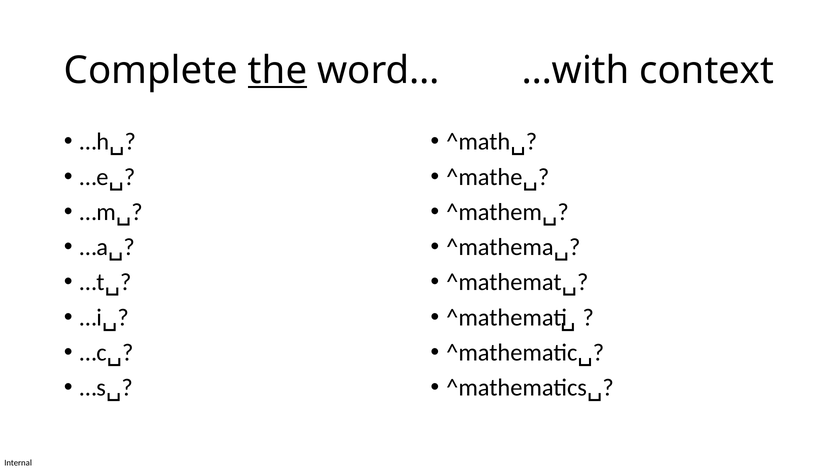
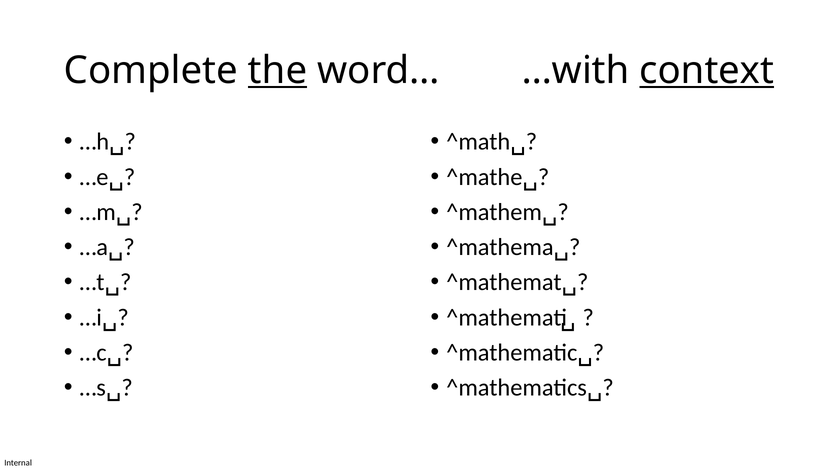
context underline: none -> present (707, 70)
